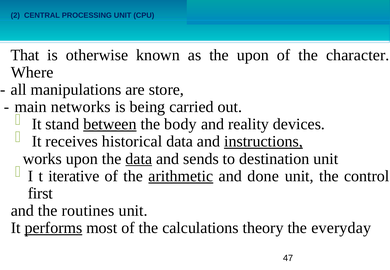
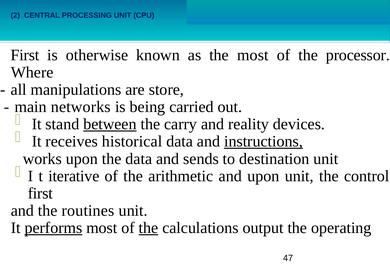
That: That -> First (25, 55)
the upon: upon -> most (253, 55)
character: character -> processor (358, 55)
body: body -> carry (181, 124)
data underline: present -> none (139, 159)
arithmetic underline: present -> none (181, 176)
and done: done -> upon (263, 176)
the underline: none -> present (148, 228)
theory: theory -> output (263, 228)
everyday: everyday -> operating (341, 228)
